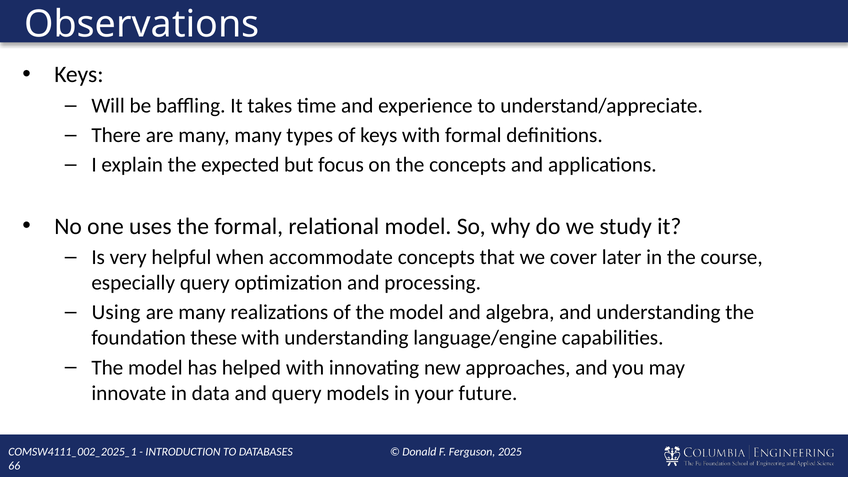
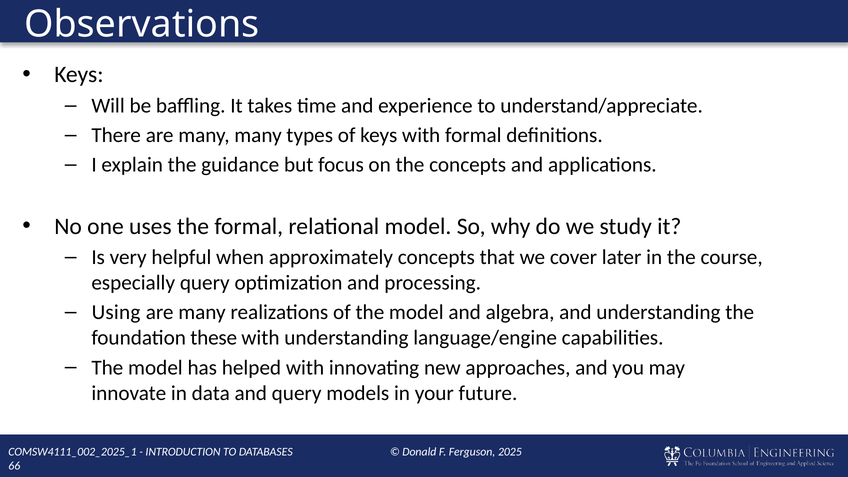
expected: expected -> guidance (240, 165)
accommodate: accommodate -> approximately (331, 257)
